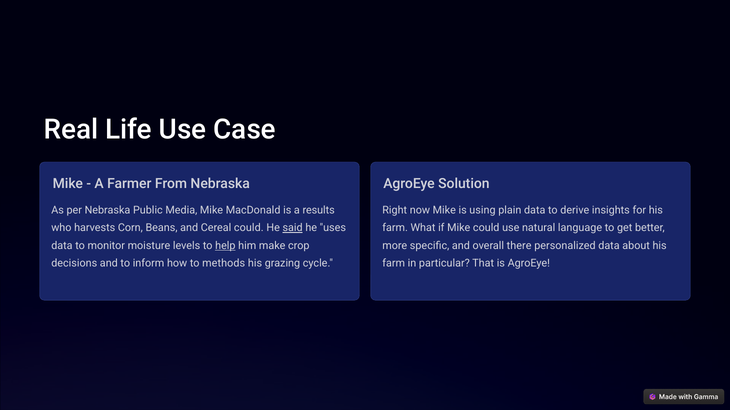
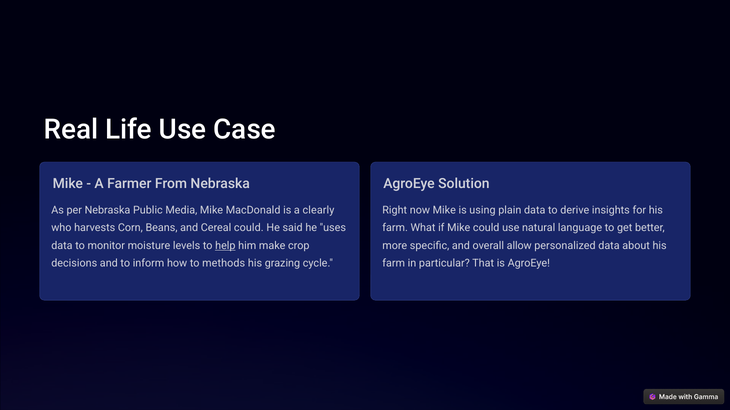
results: results -> clearly (319, 210)
said underline: present -> none (293, 228)
there: there -> allow (519, 246)
